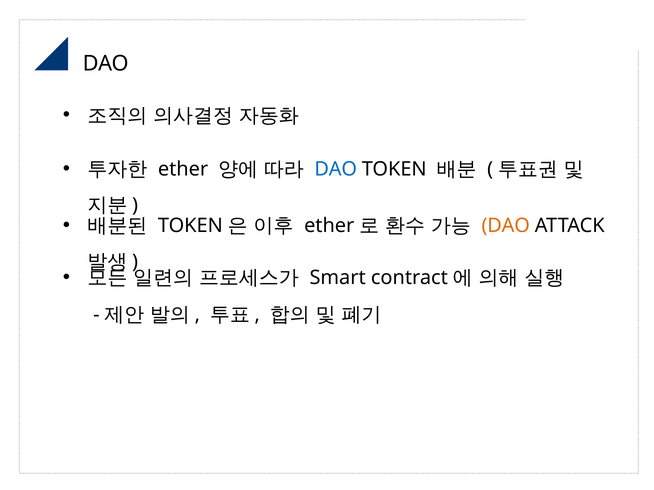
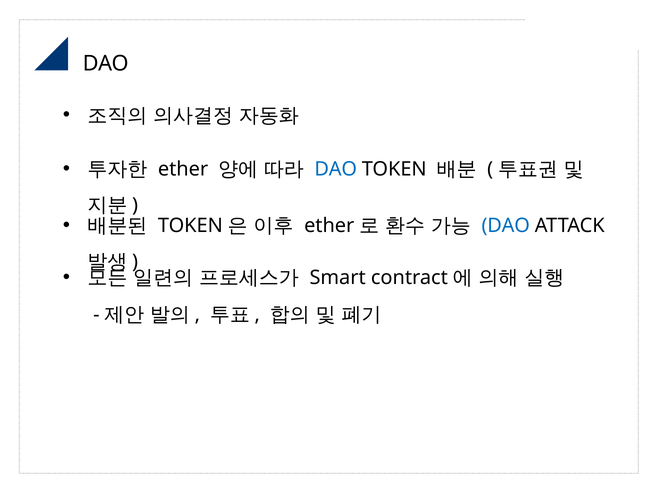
DAO colour: orange -> blue (506, 226)
